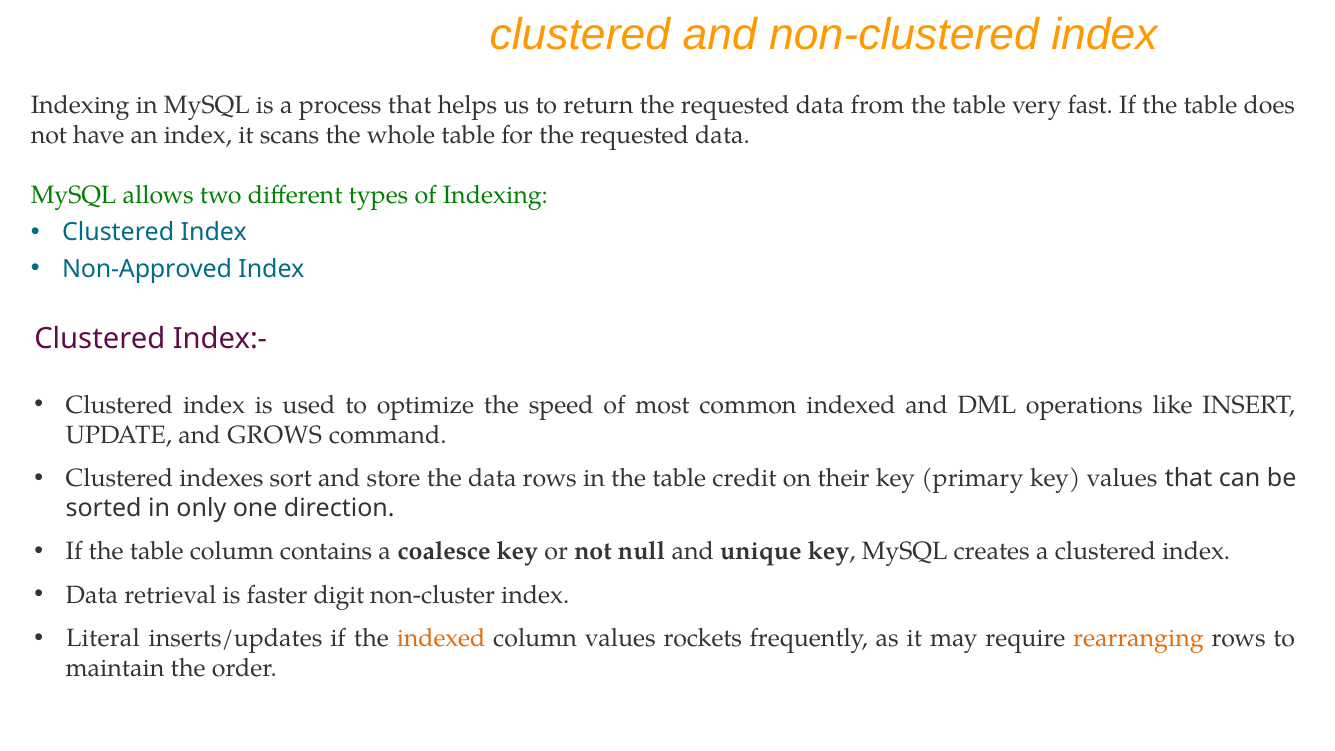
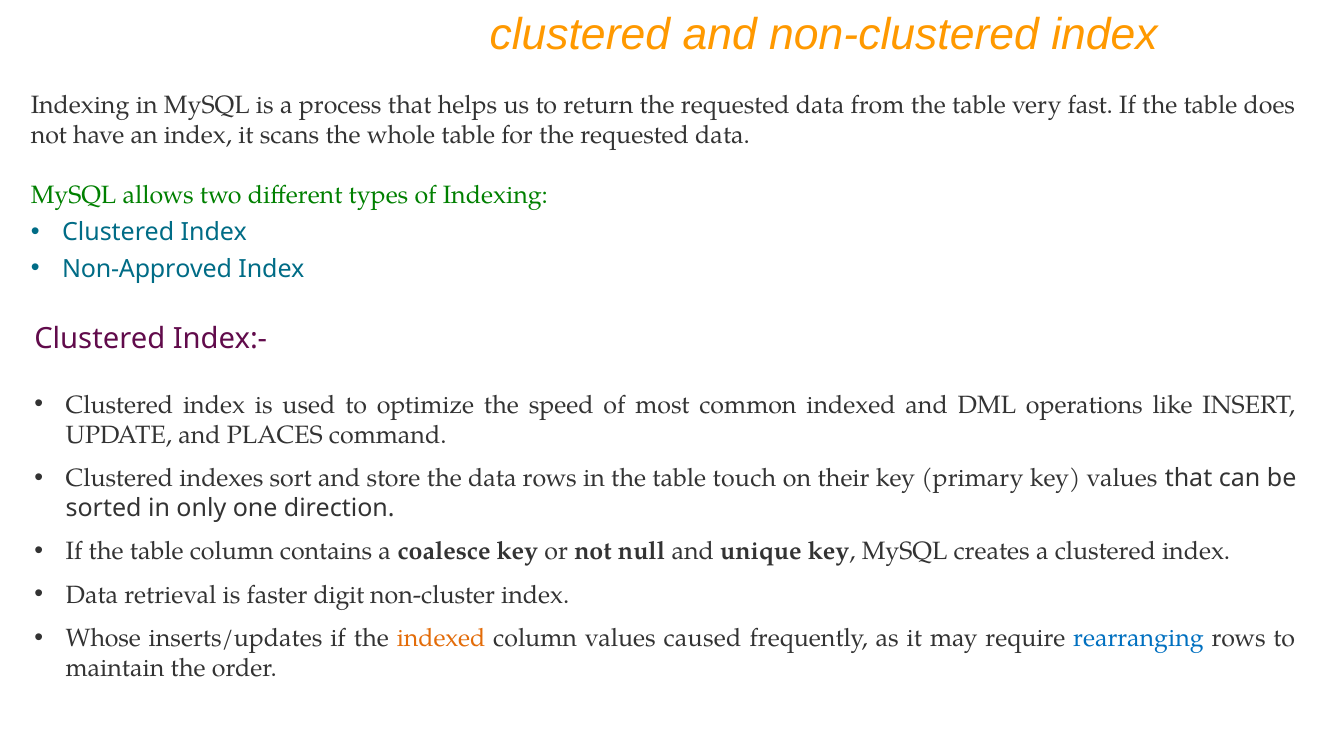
GROWS: GROWS -> PLACES (275, 435)
credit: credit -> touch (744, 478)
Literal: Literal -> Whose (103, 638)
rockets: rockets -> caused (703, 638)
rearranging colour: orange -> blue (1138, 638)
